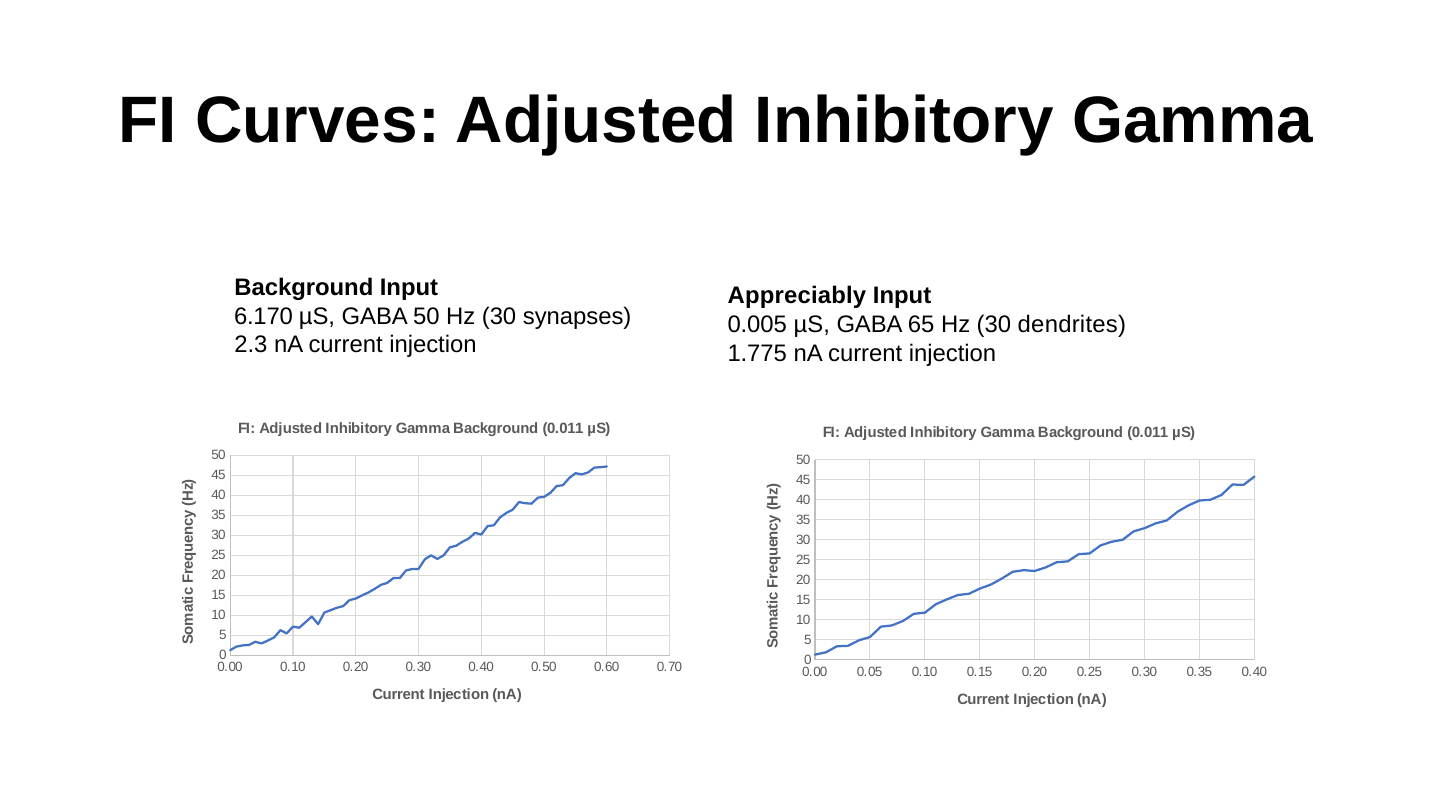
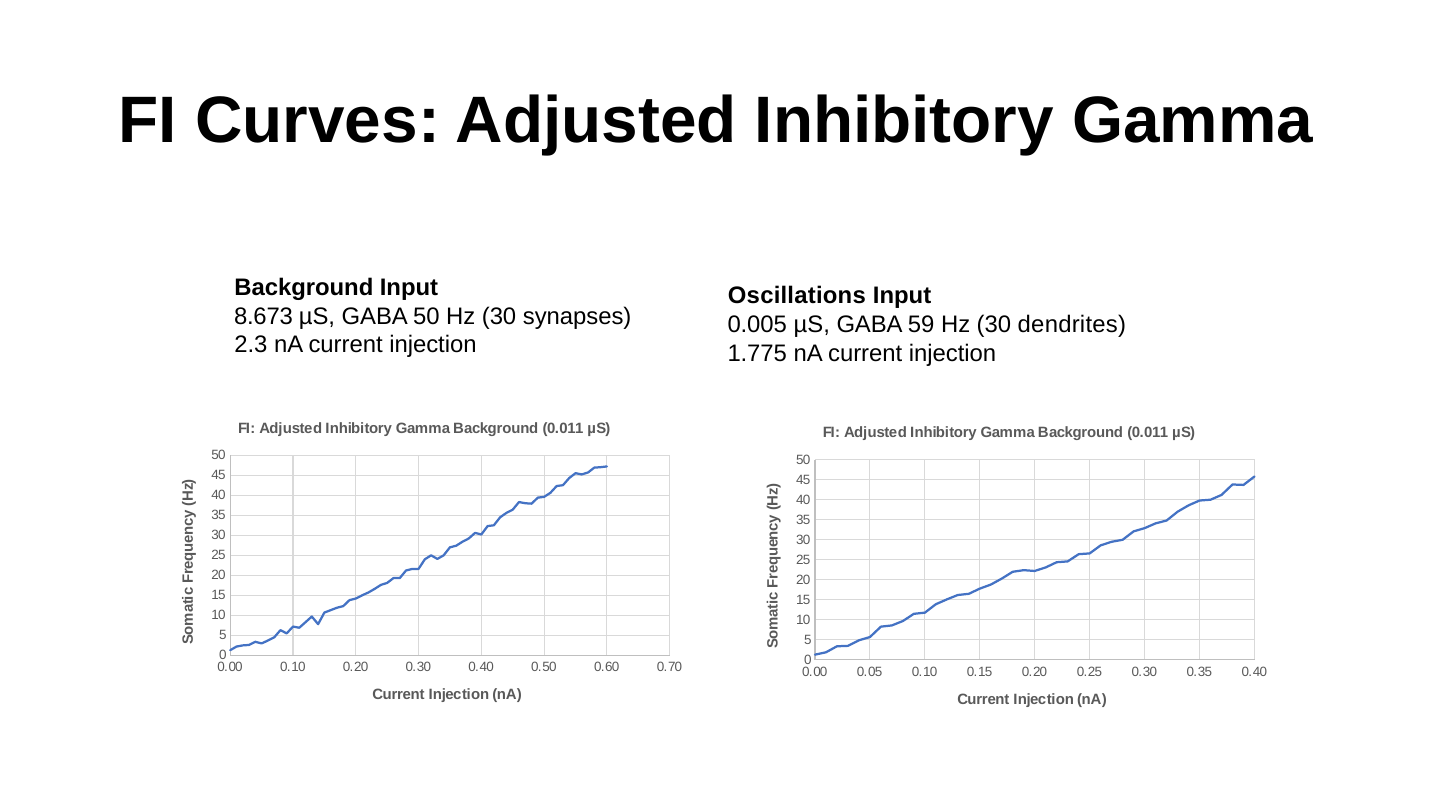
Appreciably: Appreciably -> Oscillations (797, 296)
6.170: 6.170 -> 8.673 (263, 317)
65: 65 -> 59 (921, 325)
